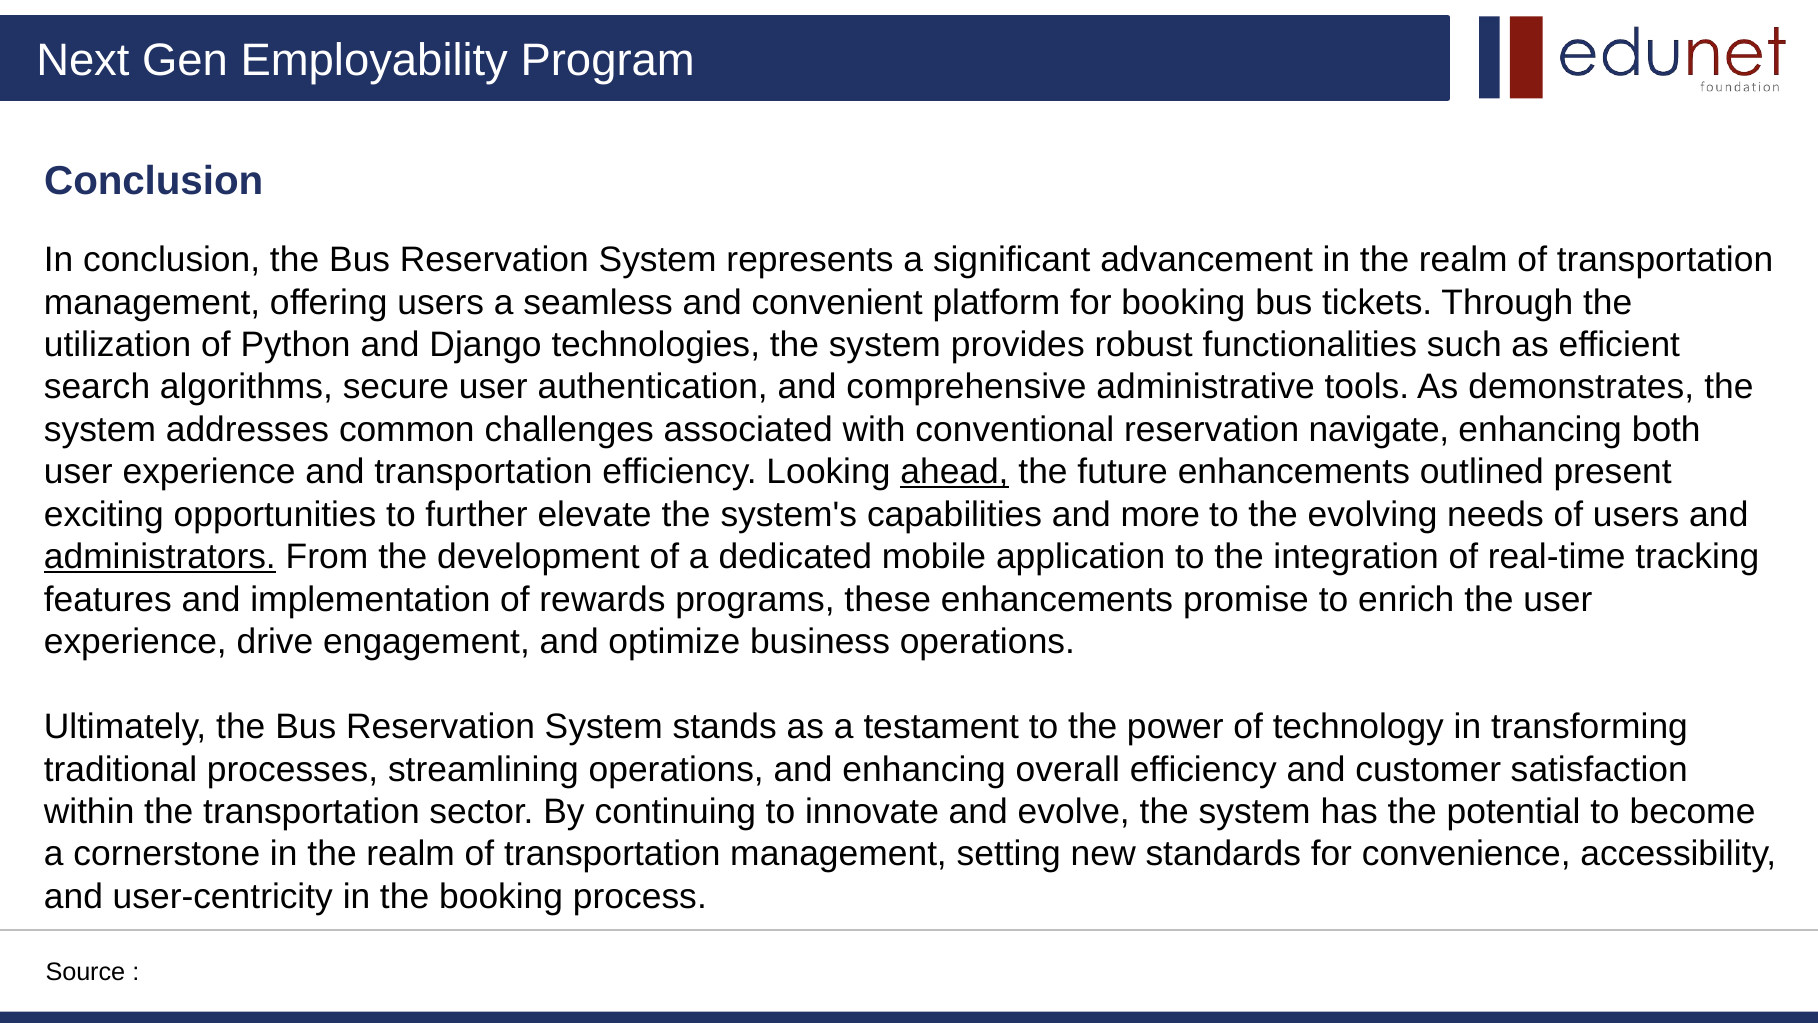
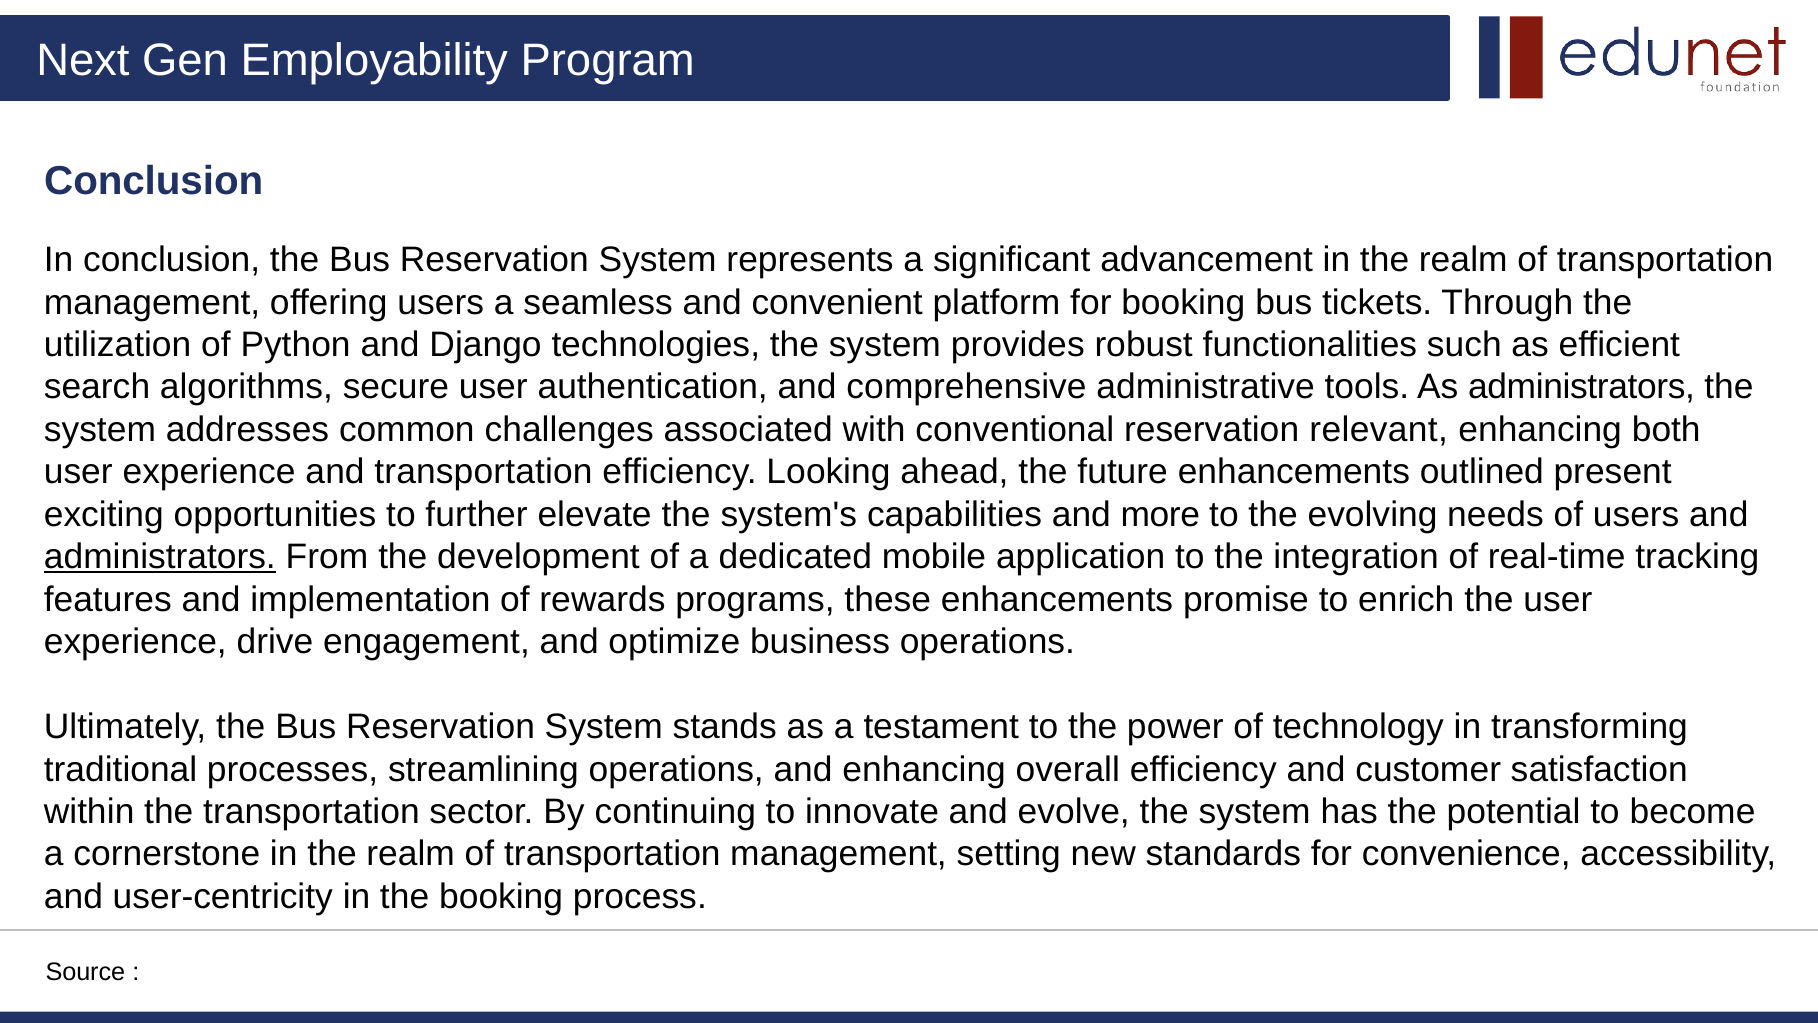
As demonstrates: demonstrates -> administrators (1582, 387)
navigate: navigate -> relevant (1379, 430)
ahead underline: present -> none (954, 472)
